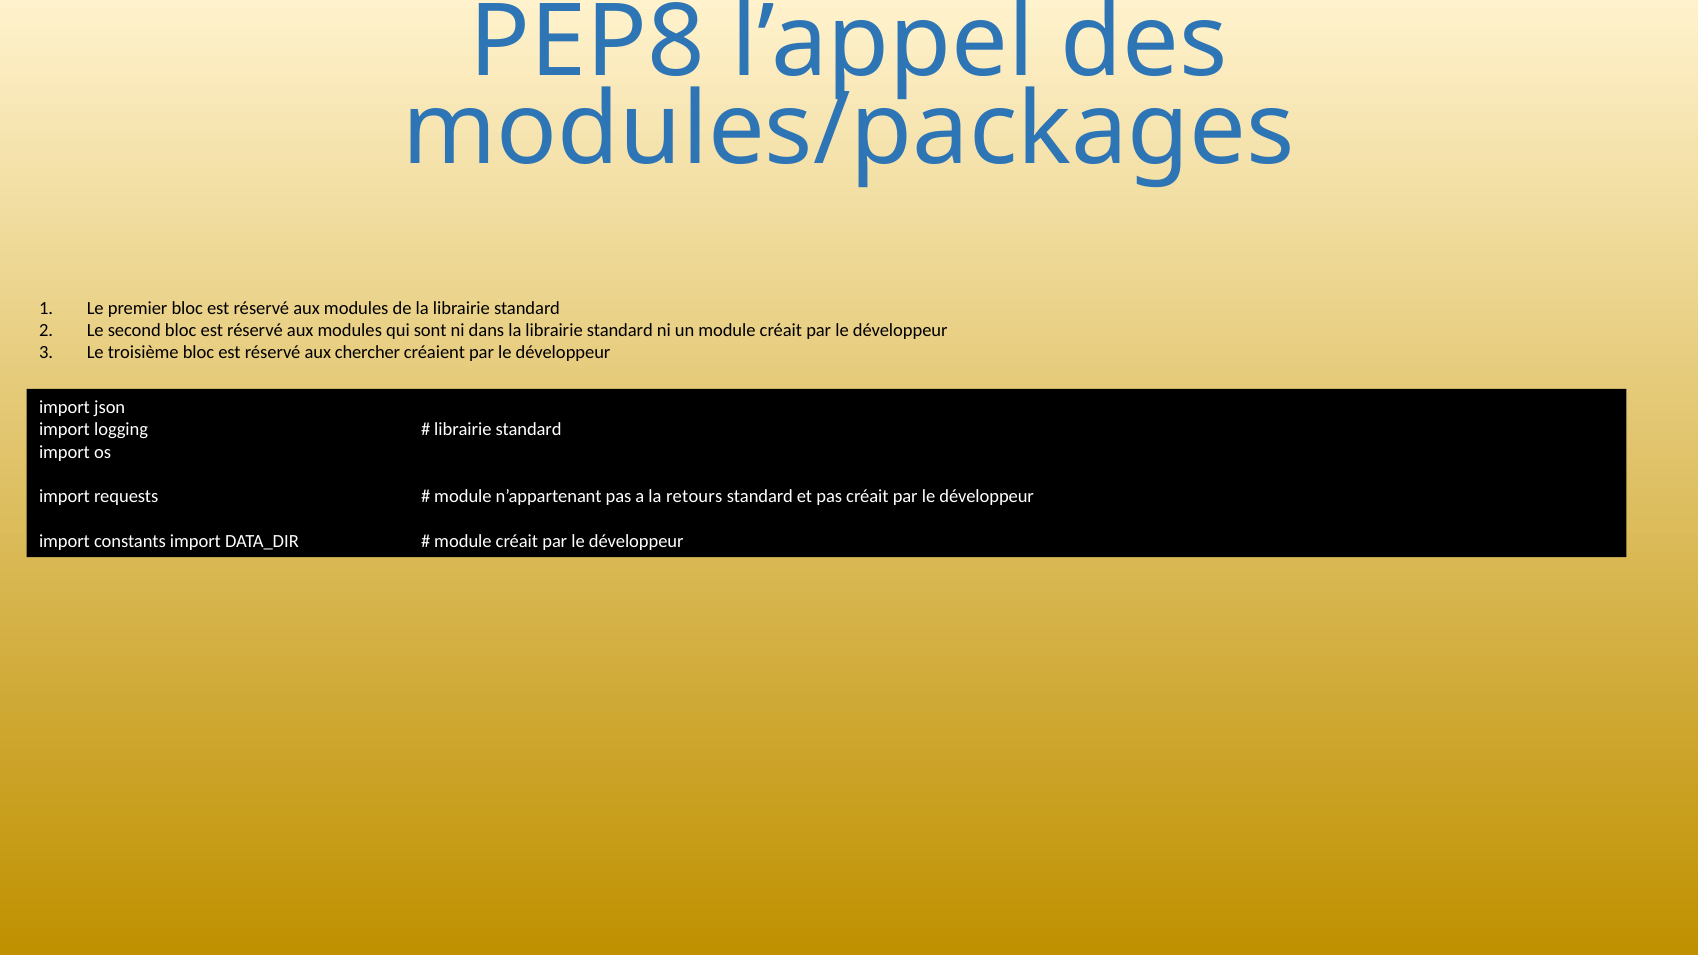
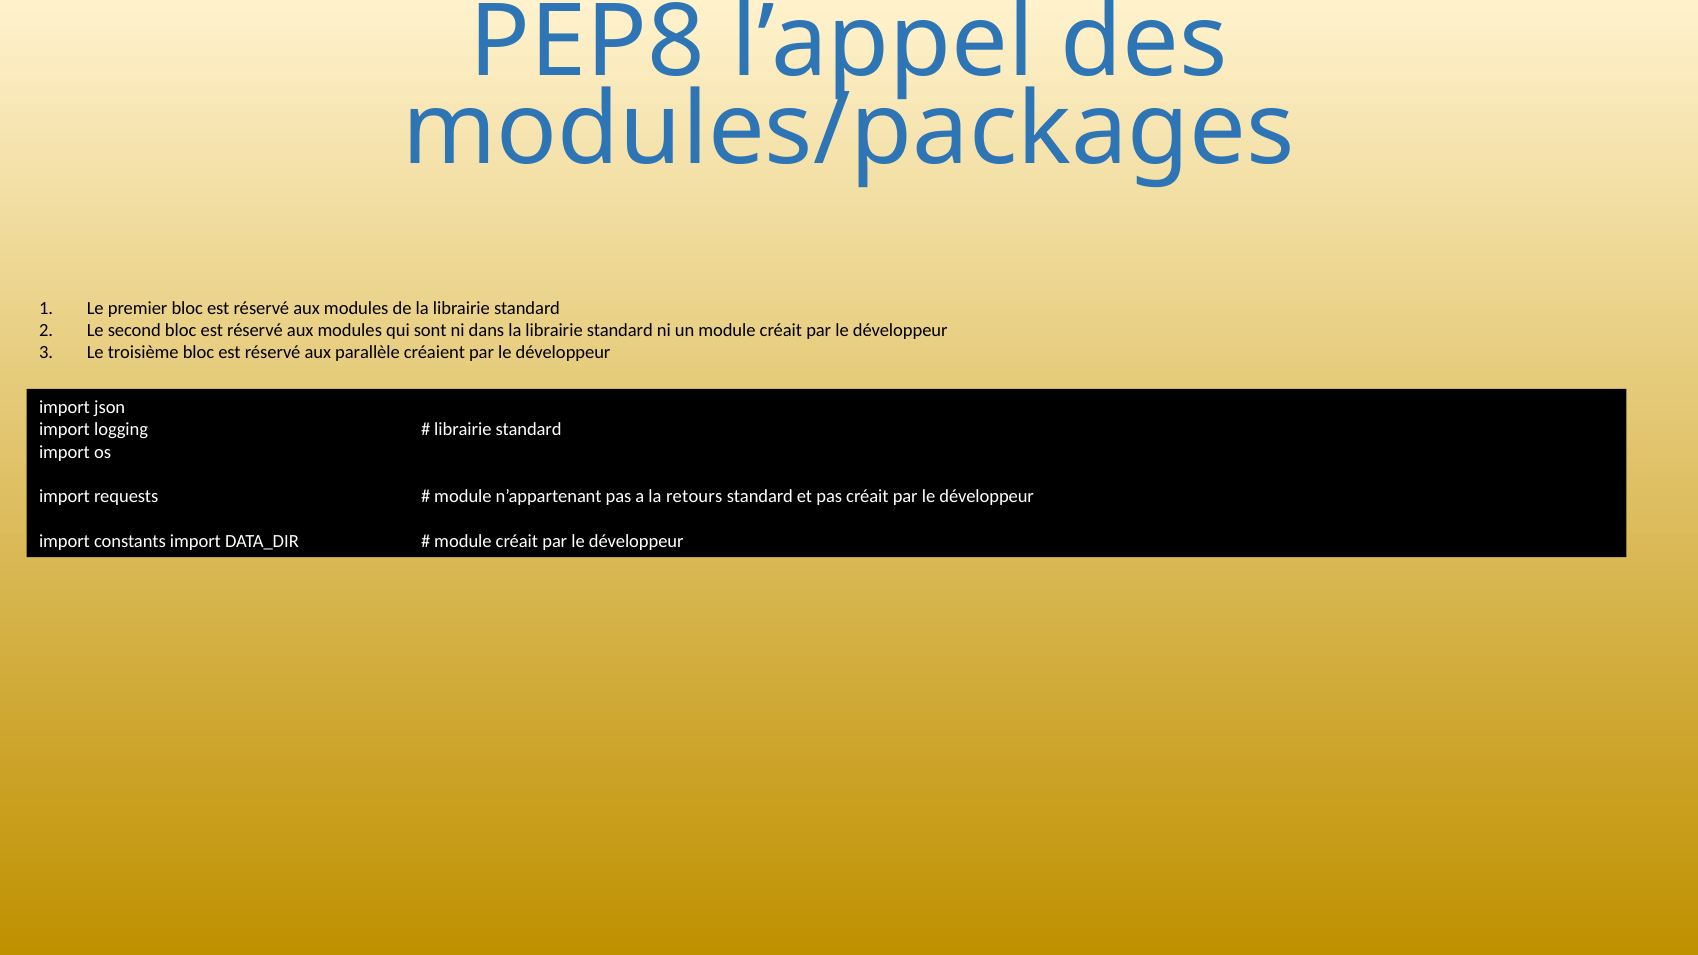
chercher: chercher -> parallèle (368, 353)
